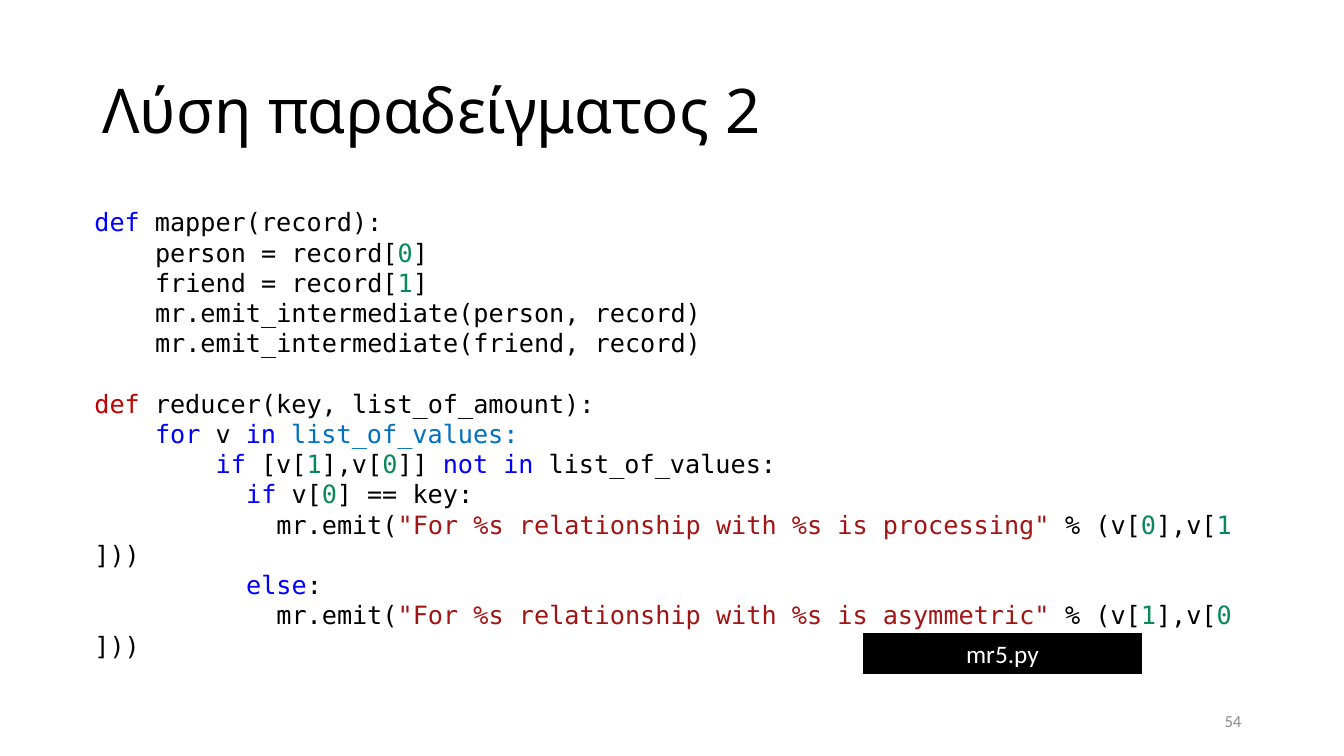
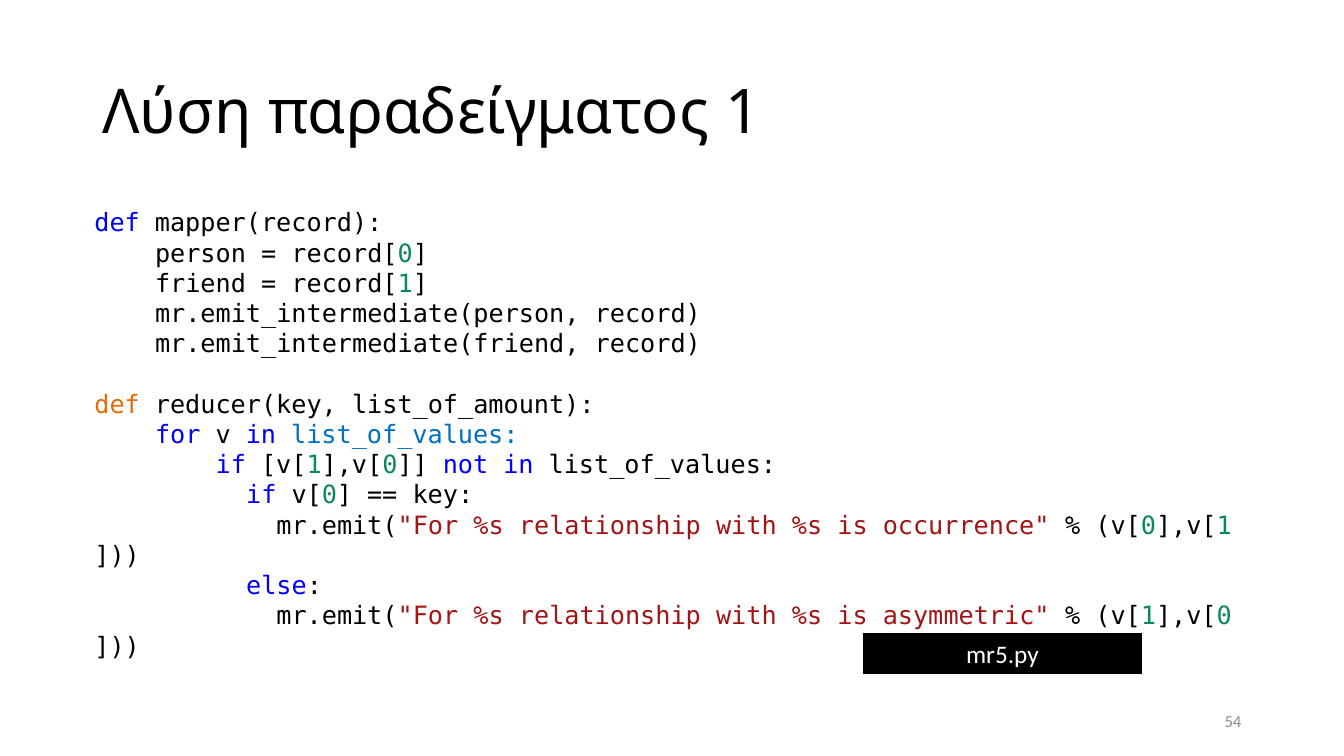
2: 2 -> 1 (743, 113)
def colour: red -> orange (117, 405)
processing: processing -> occurrence (966, 526)
